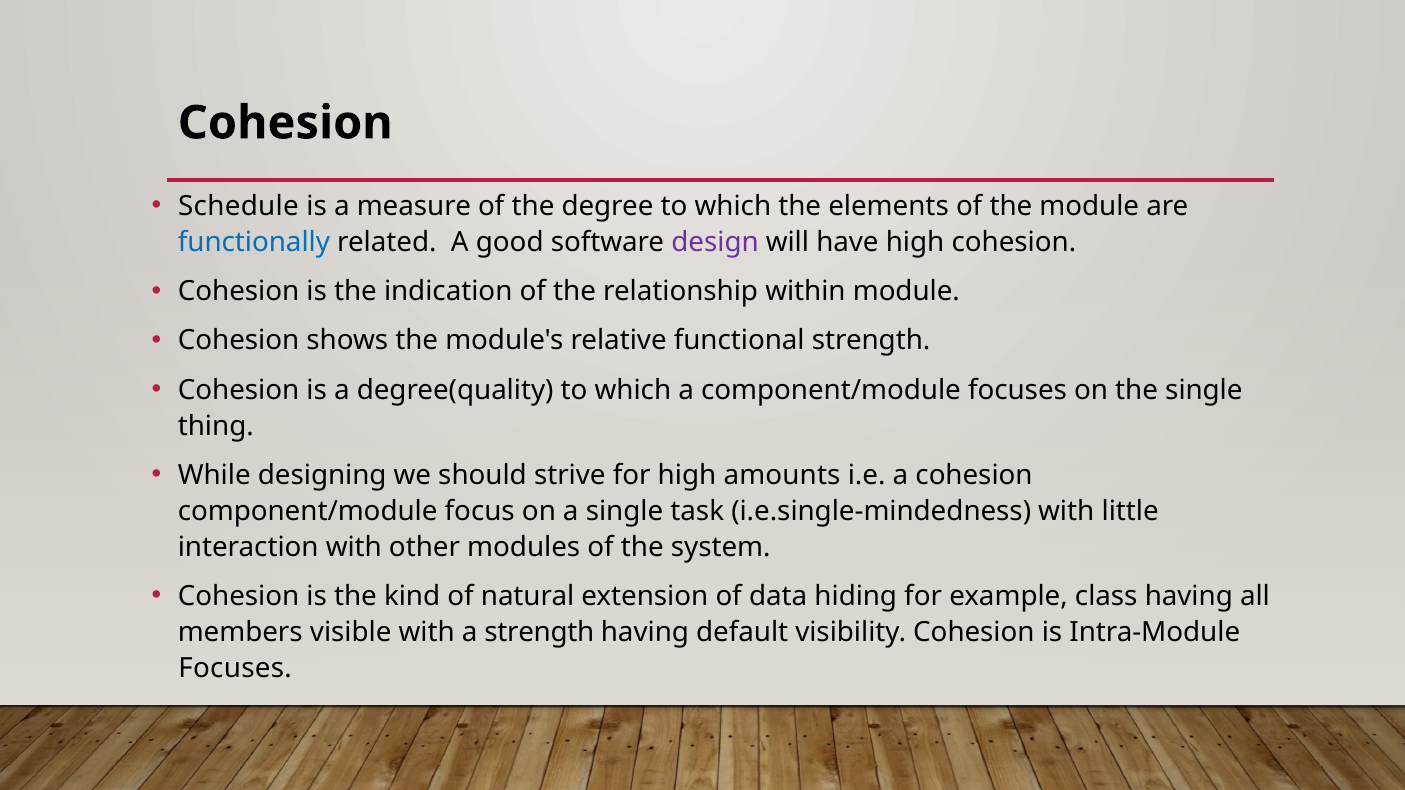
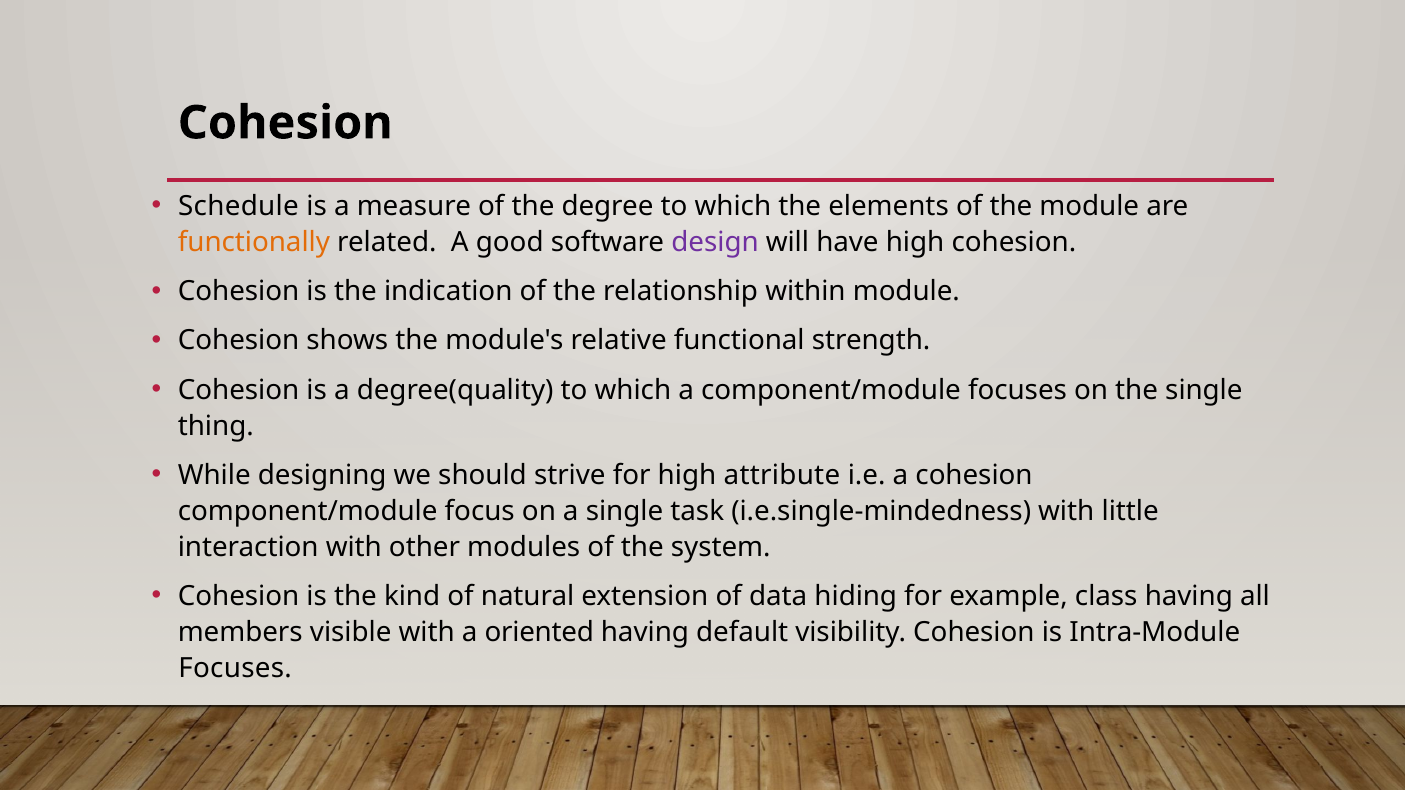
functionally colour: blue -> orange (254, 243)
amounts: amounts -> attribute (782, 475)
a strength: strength -> oriented (539, 632)
